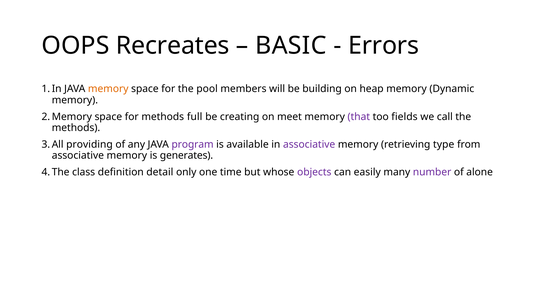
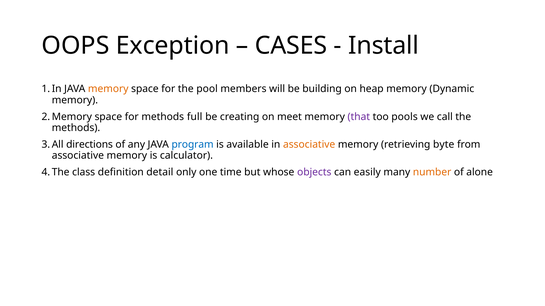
Recreates: Recreates -> Exception (173, 46)
BASIC: BASIC -> CASES (291, 46)
Errors: Errors -> Install (384, 46)
fields: fields -> pools (405, 117)
providing: providing -> directions (90, 145)
program colour: purple -> blue (193, 145)
associative colour: purple -> orange (309, 145)
type: type -> byte (444, 145)
generates: generates -> calculator (186, 156)
number colour: purple -> orange (432, 172)
